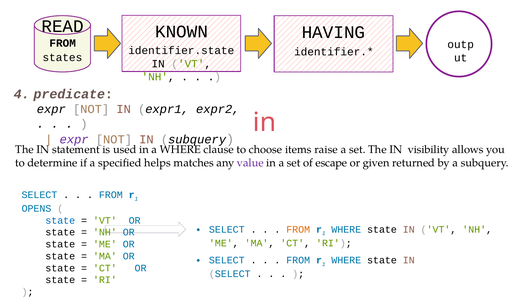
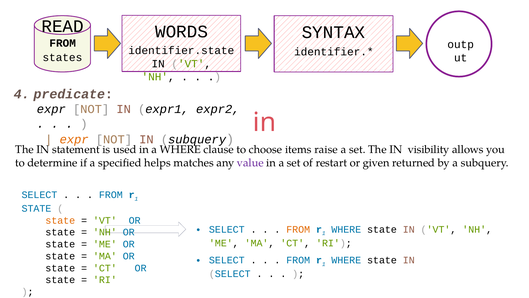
KNOWN: KNOWN -> WORDS (182, 32)
HAVING: HAVING -> SYNTAX (333, 32)
expr colour: purple -> orange (74, 139)
escape: escape -> restart (331, 163)
OPENS: OPENS -> STATE (36, 208)
state colour: blue -> orange (60, 220)
